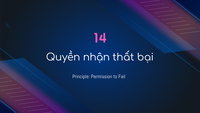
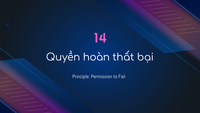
nhận: nhận -> hoàn (97, 57)
